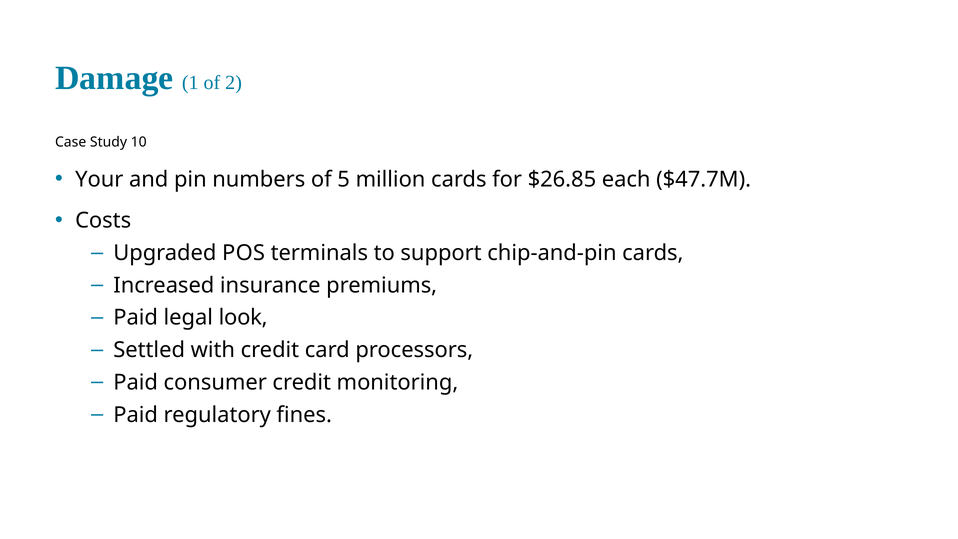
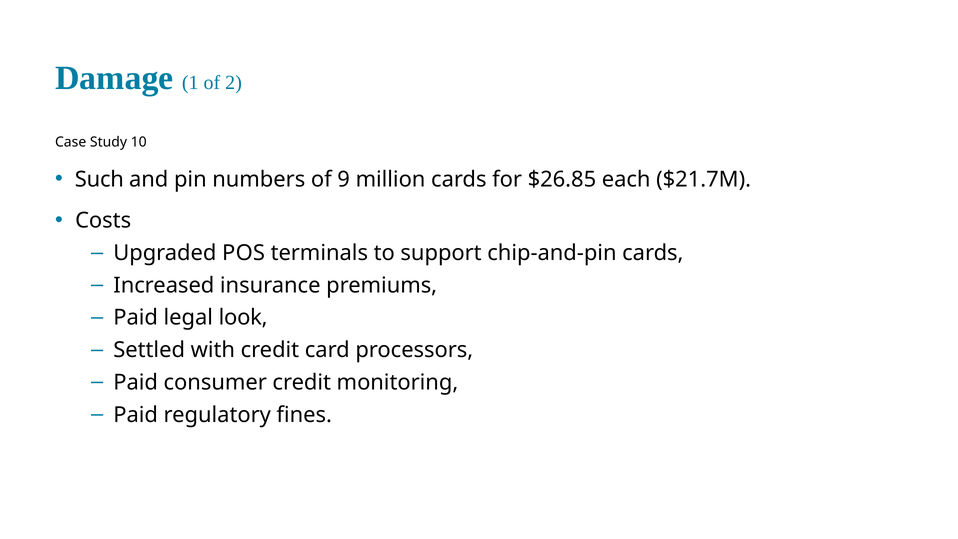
Your: Your -> Such (99, 179)
5: 5 -> 9 (344, 179)
$47.7M: $47.7M -> $21.7M (704, 179)
